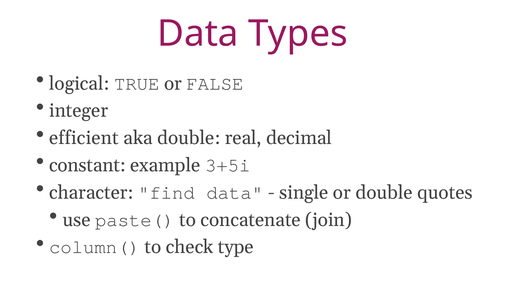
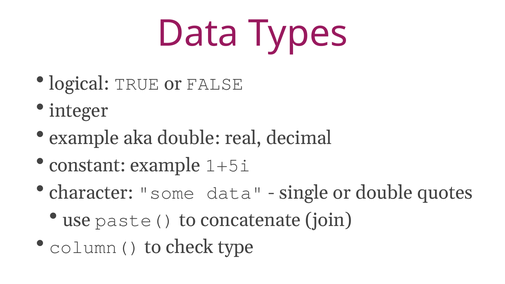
efficient: efficient -> example (84, 138)
3+5i: 3+5i -> 1+5i (228, 165)
find: find -> some (167, 193)
